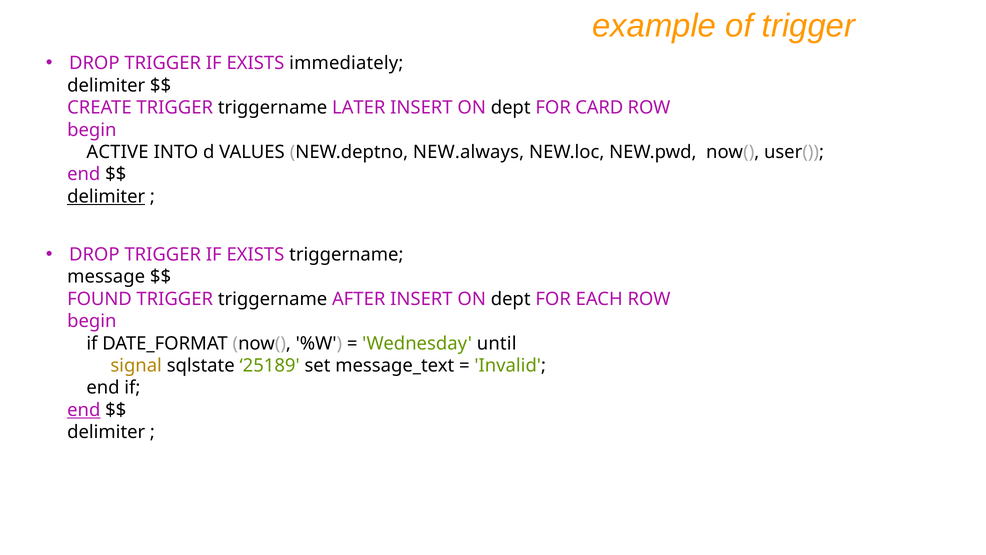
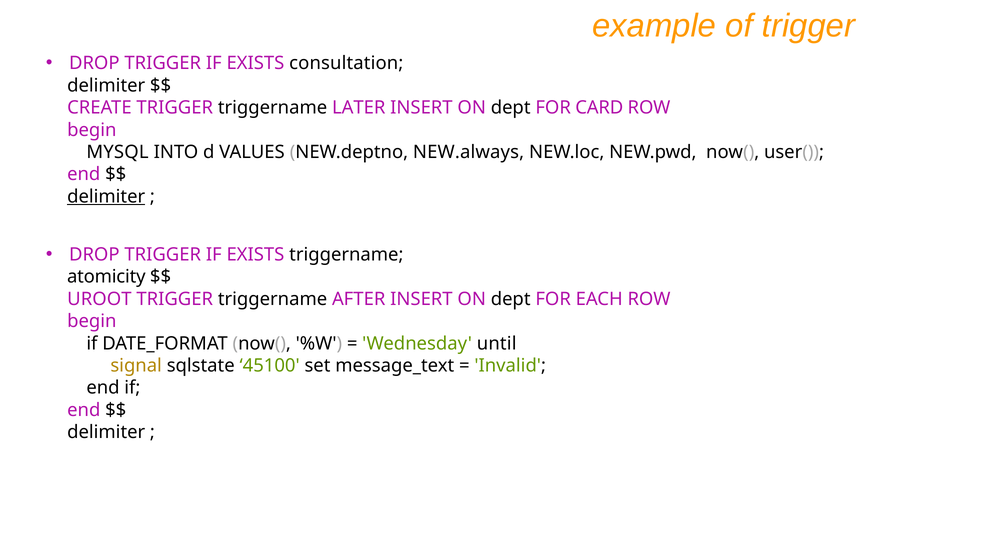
immediately: immediately -> consultation (346, 63)
ACTIVE: ACTIVE -> MYSQL (118, 152)
message: message -> atomicity (106, 277)
FOUND: FOUND -> UROOT (99, 299)
25189: 25189 -> 45100 (270, 365)
end underline: present -> none (84, 410)
